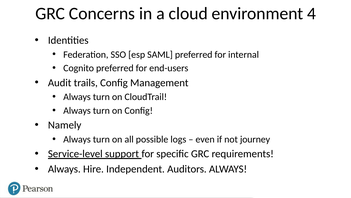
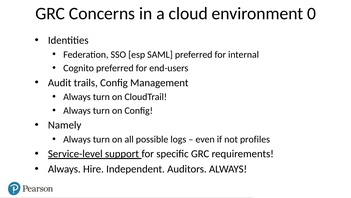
4: 4 -> 0 (312, 13)
journey: journey -> profiles (255, 139)
